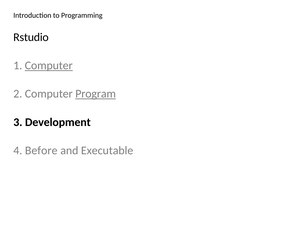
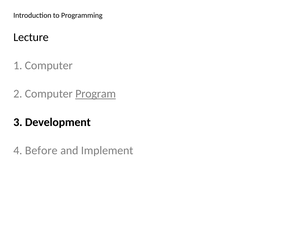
Rstudio: Rstudio -> Lecture (31, 37)
Computer underline: present -> none (49, 65)
Executable: Executable -> Implement (107, 150)
